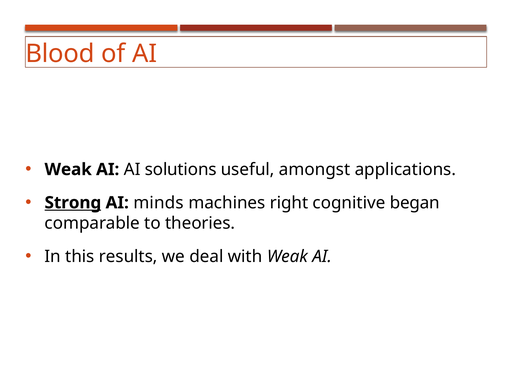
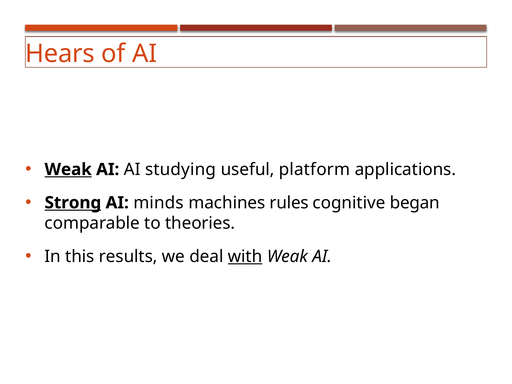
Blood: Blood -> Hears (60, 54)
Weak underline: none -> present (68, 169)
solutions: solutions -> studying (181, 169)
amongst: amongst -> platform (314, 169)
right: right -> rules (289, 203)
with underline: none -> present (245, 256)
